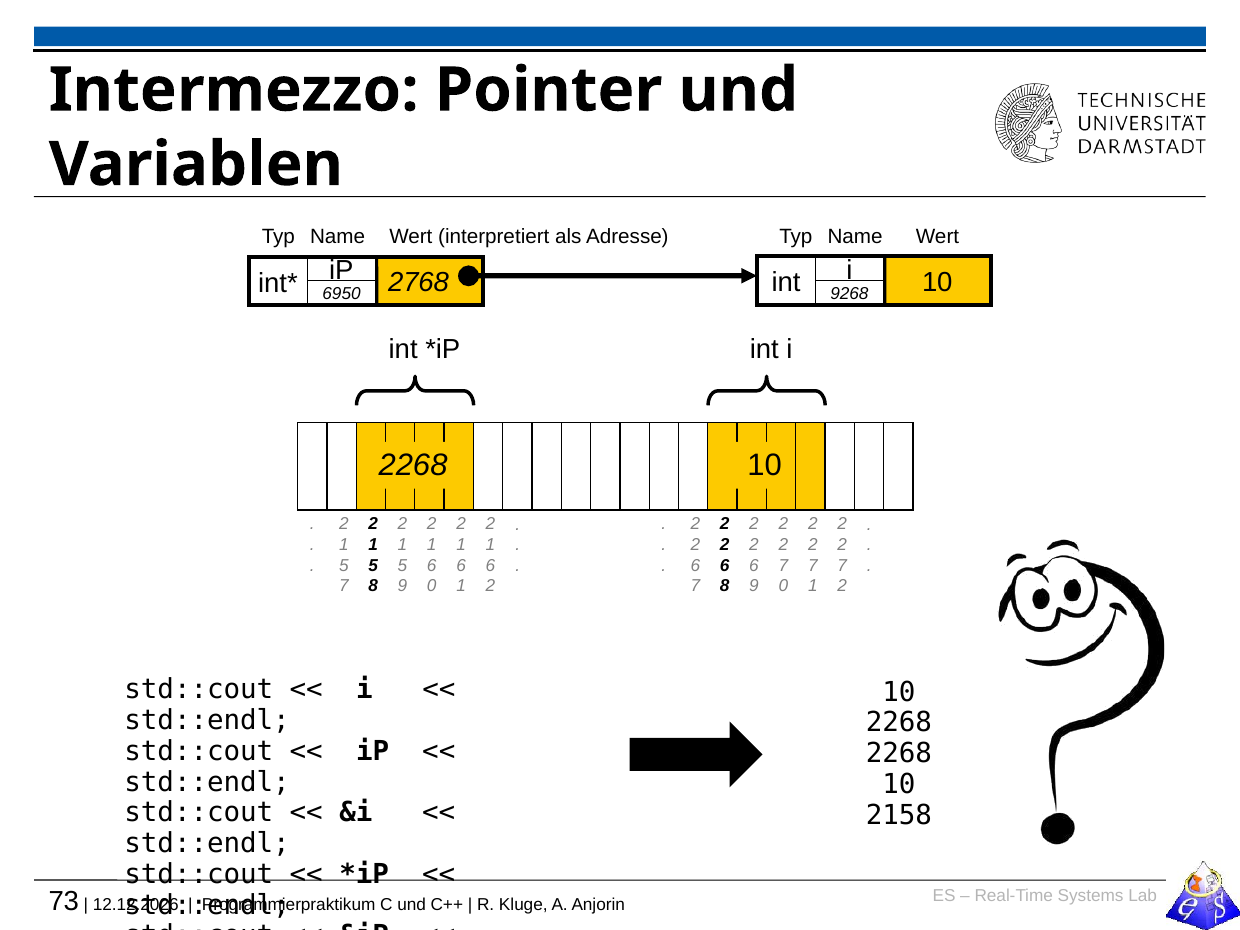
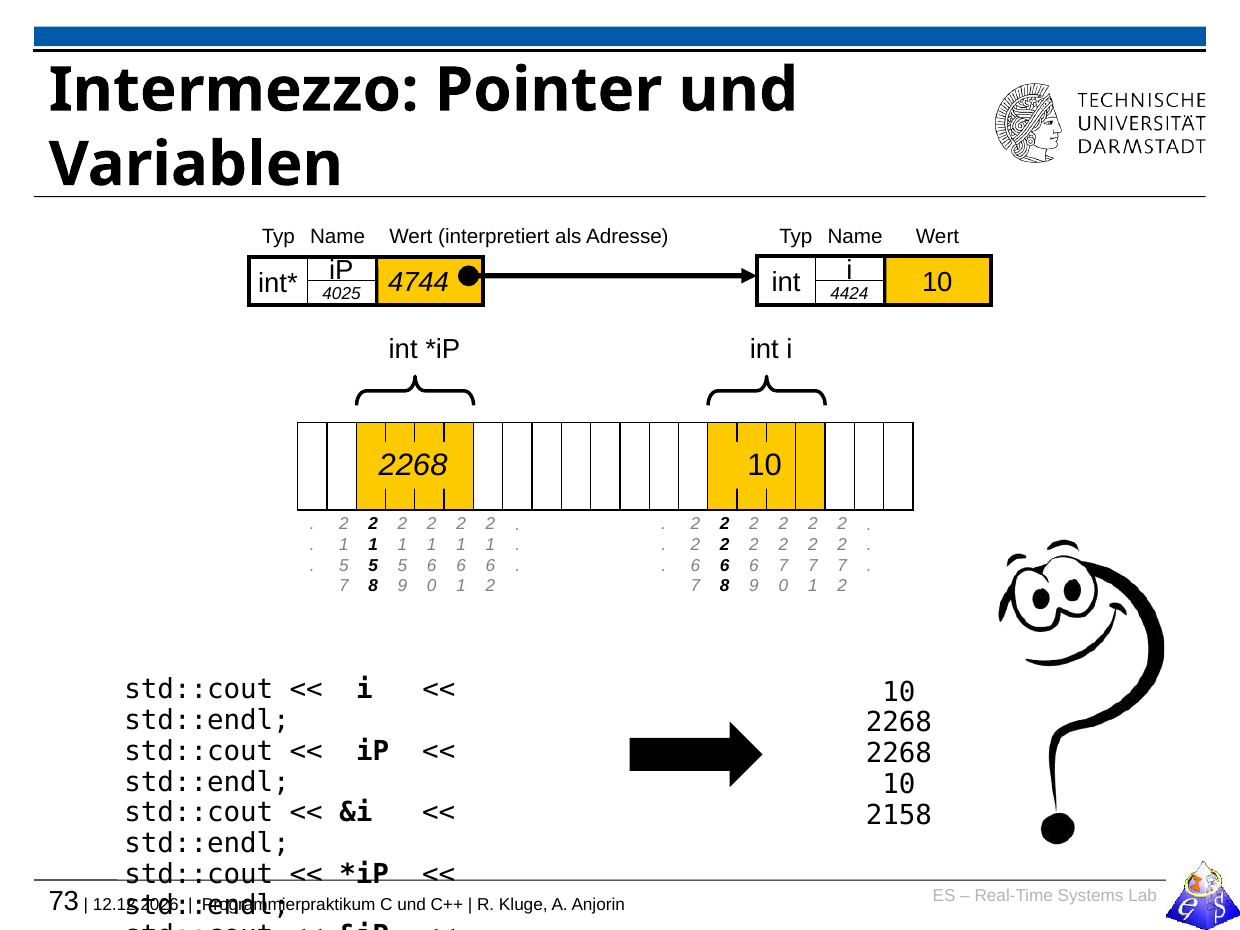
2768: 2768 -> 4744 (419, 283)
9268: 9268 -> 4424 (849, 294)
6950: 6950 -> 4025 (342, 294)
